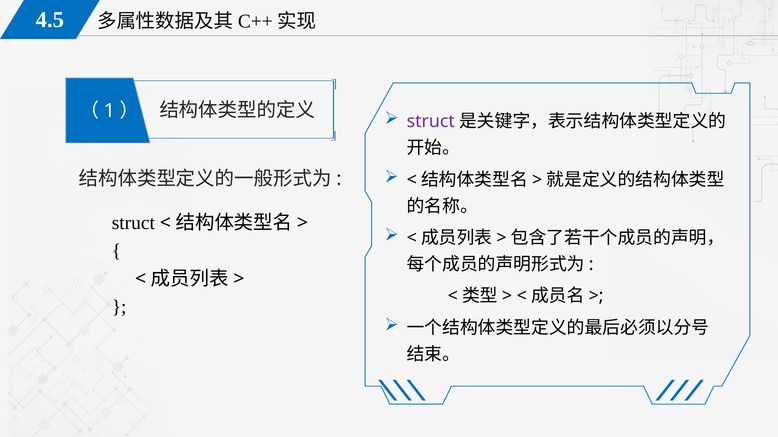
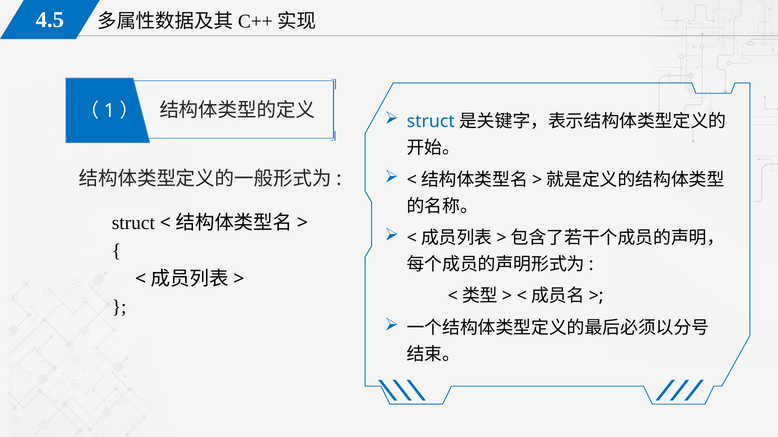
struct colour: purple -> blue (431, 122)
